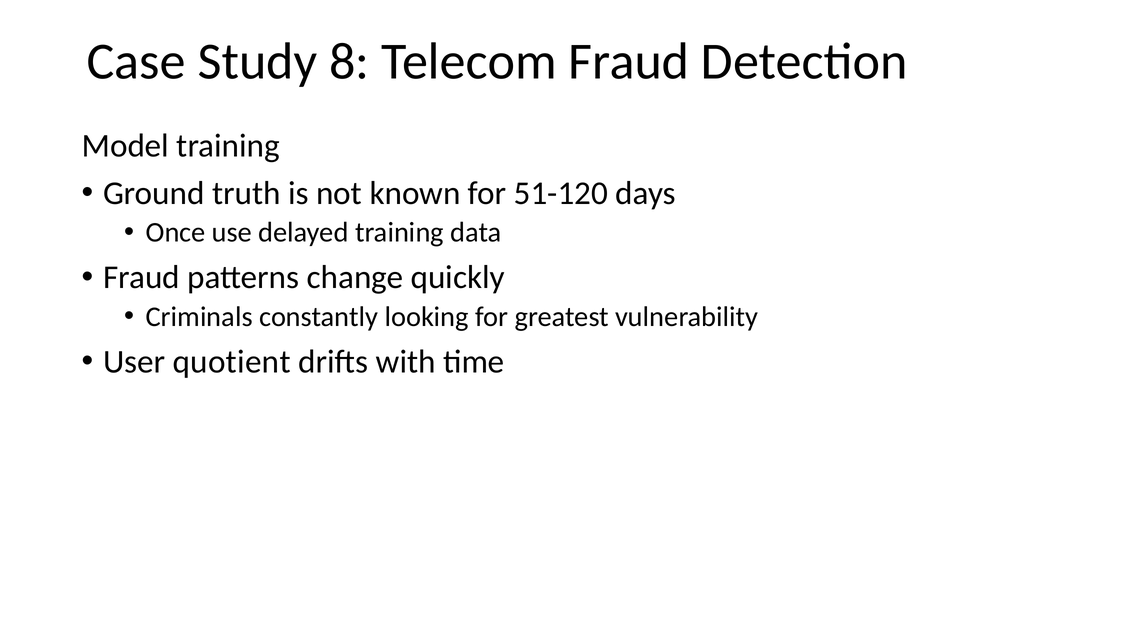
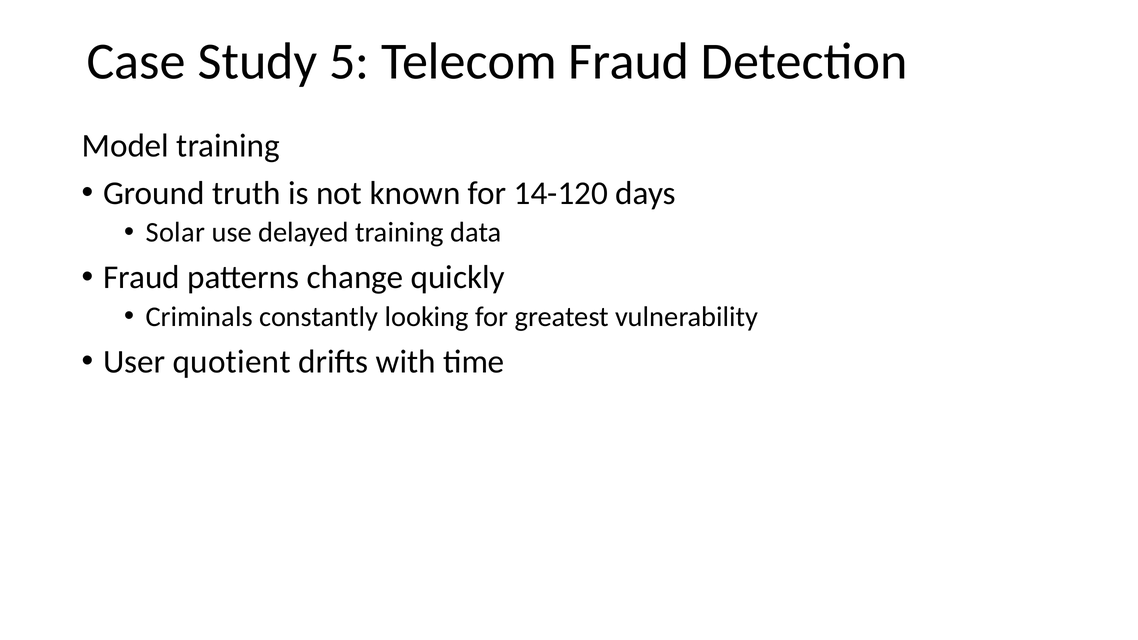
8: 8 -> 5 (349, 61)
51-120: 51-120 -> 14-120 (561, 193)
Once: Once -> Solar (175, 232)
